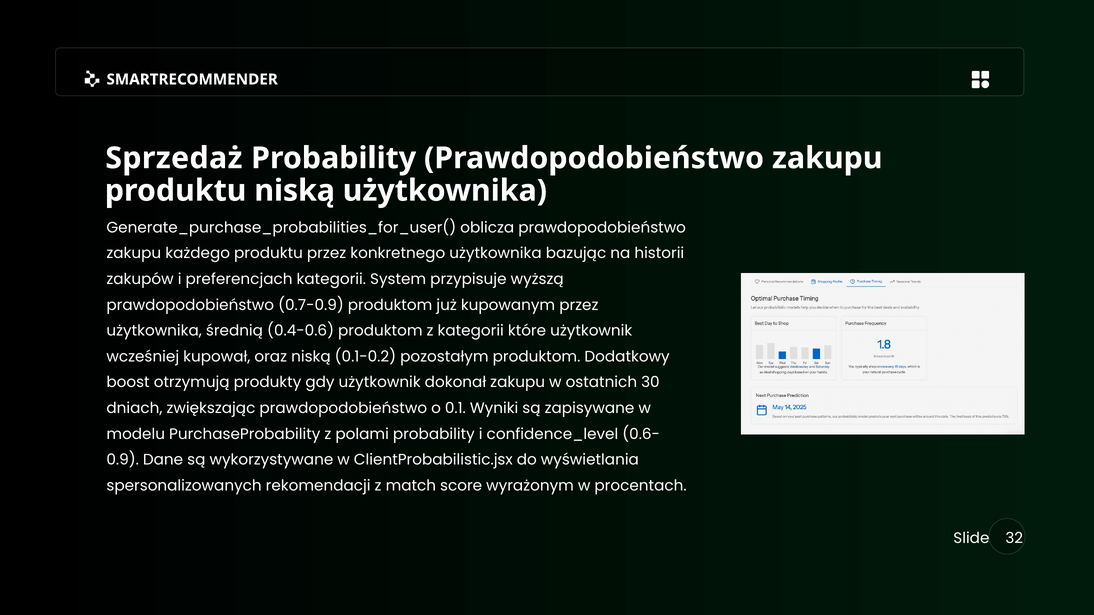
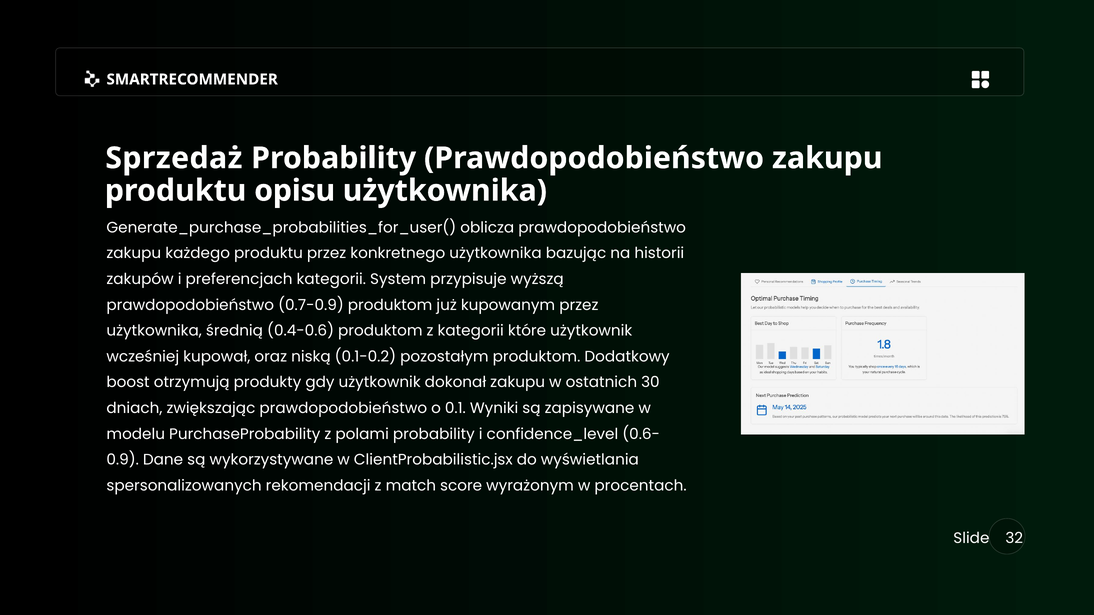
produktu niską: niską -> opisu (295, 191)
